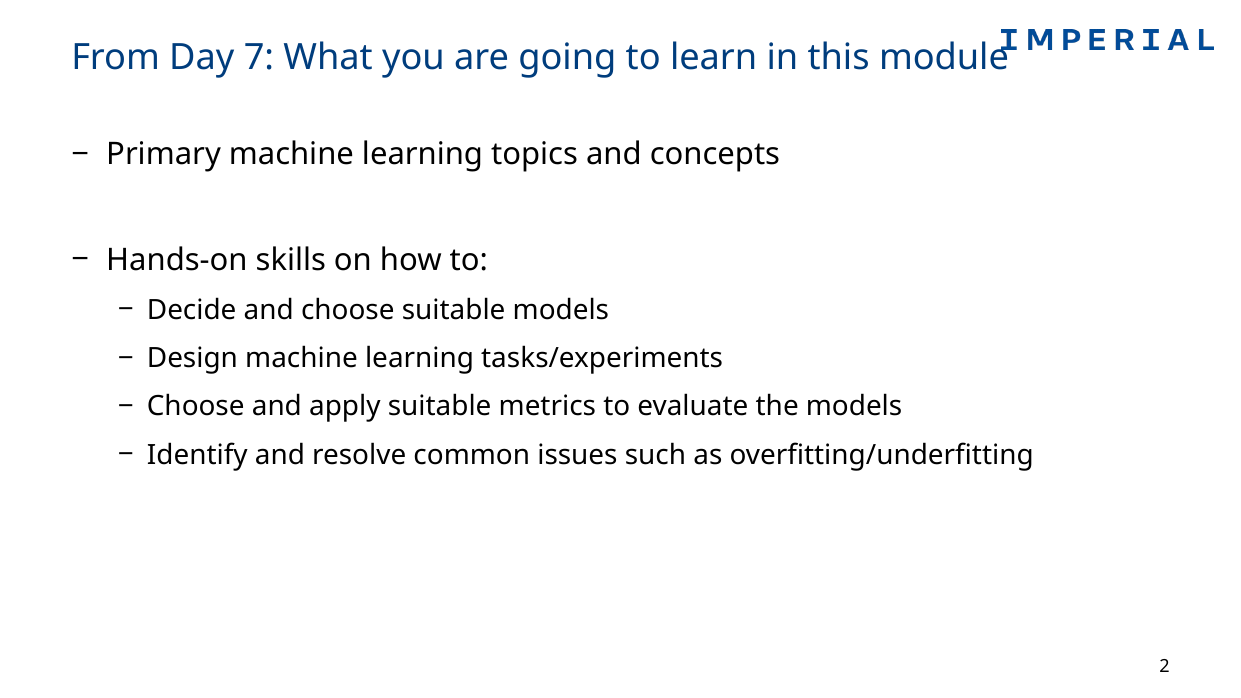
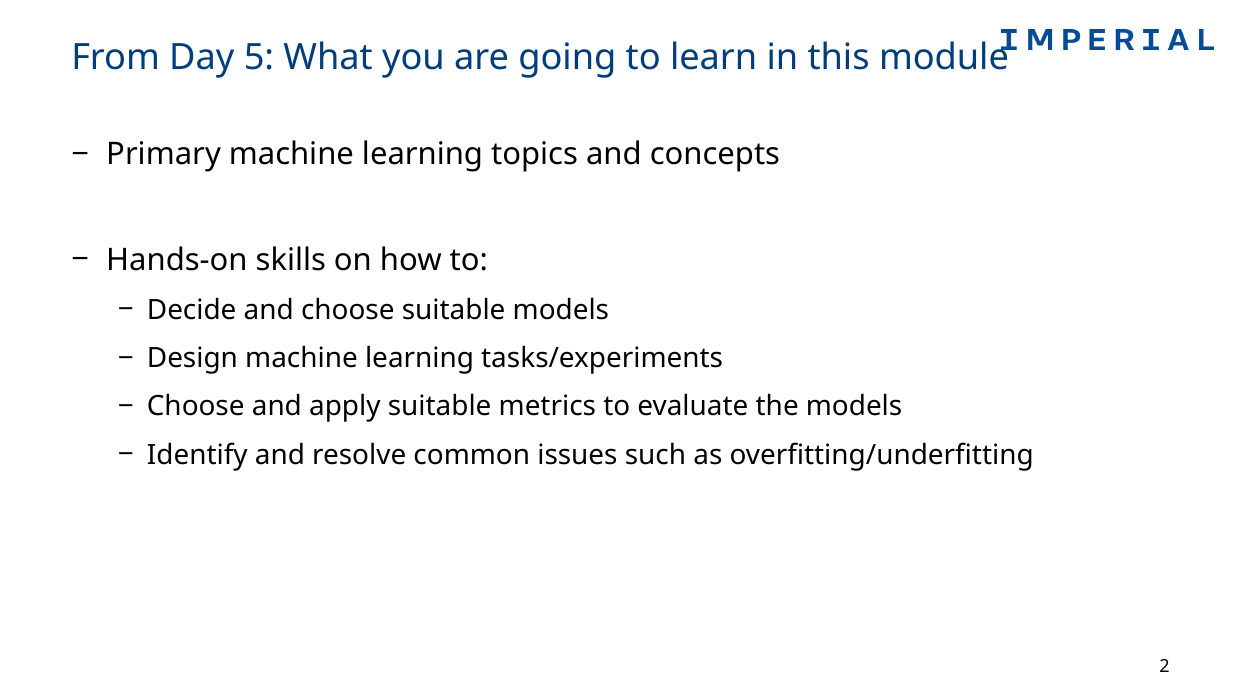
7: 7 -> 5 (259, 58)
